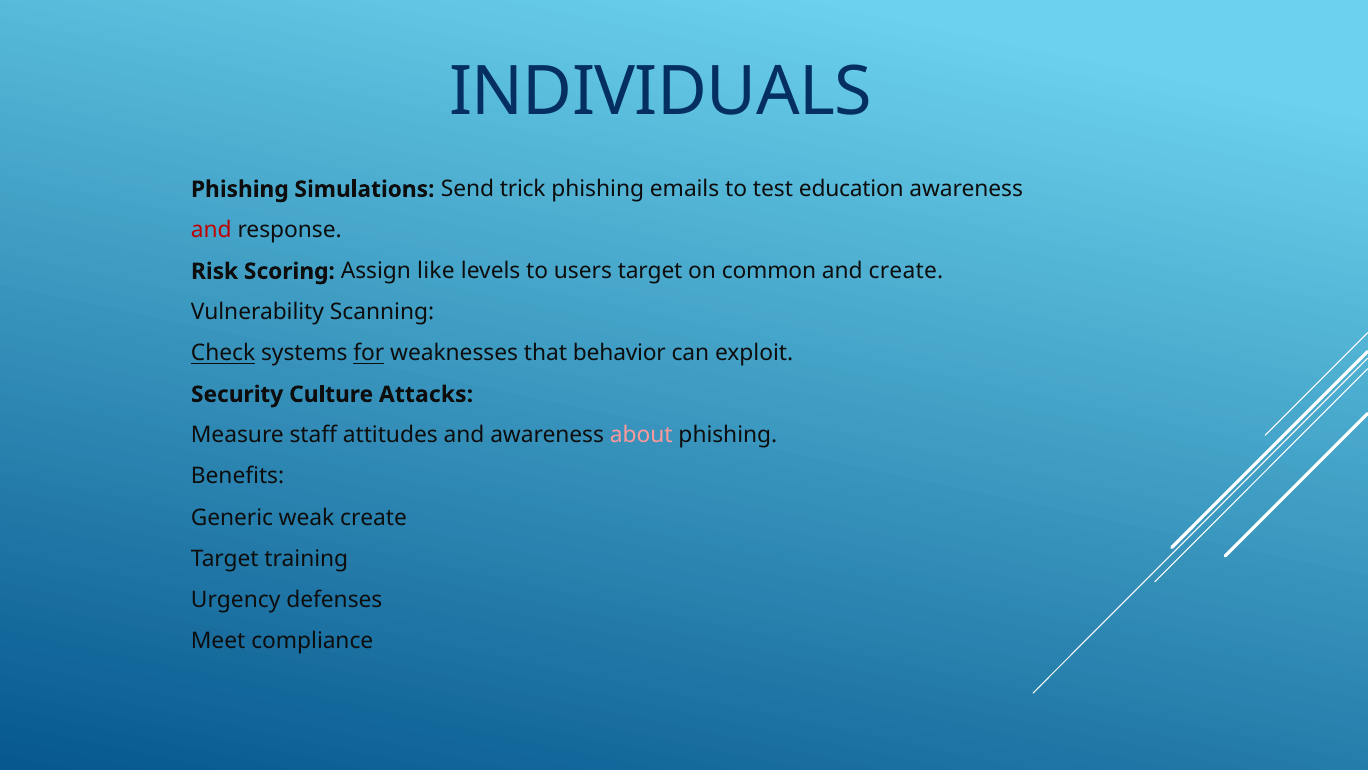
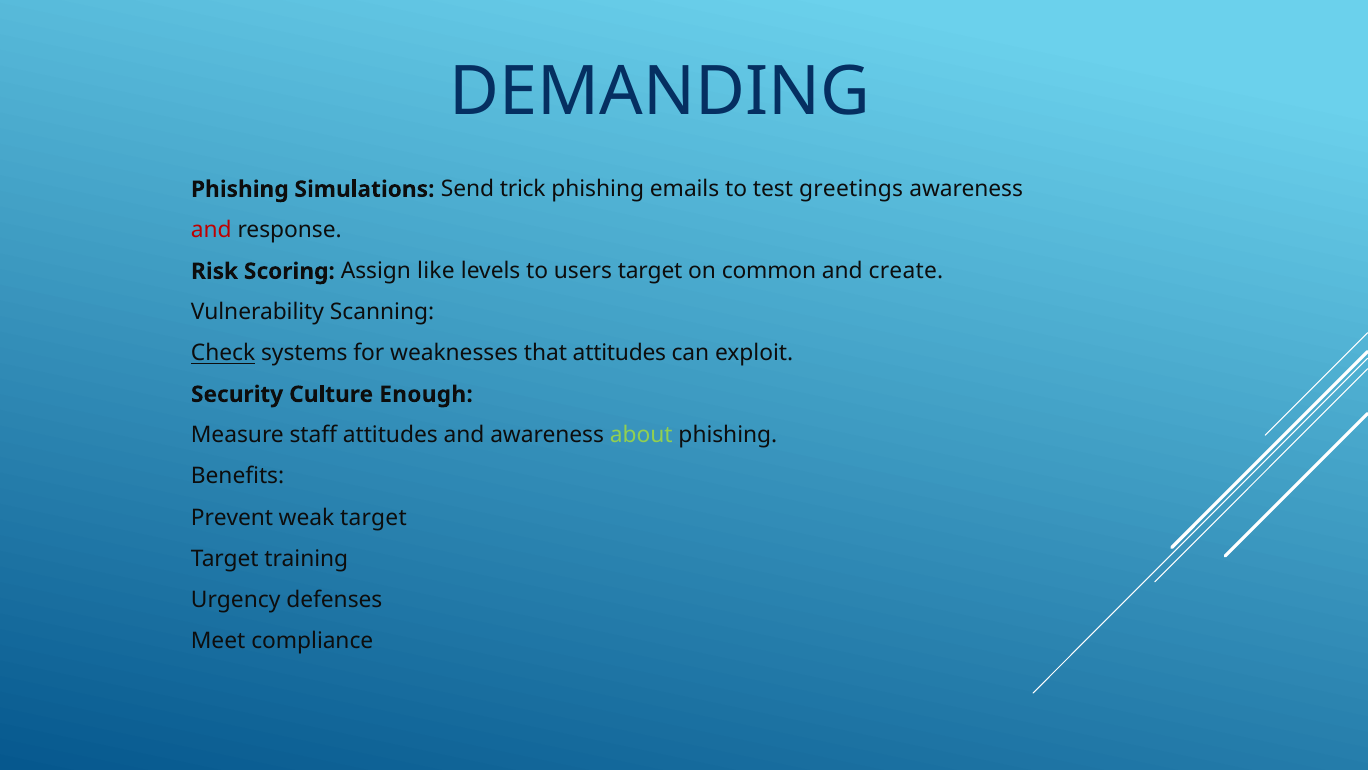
INDIVIDUALS: INDIVIDUALS -> DEMANDING (660, 92)
education: education -> greetings (851, 189)
for underline: present -> none (369, 353)
that behavior: behavior -> attitudes (619, 353)
Attacks: Attacks -> Enough (426, 394)
about colour: pink -> light green (641, 435)
Generic: Generic -> Prevent (232, 517)
weak create: create -> target (373, 517)
